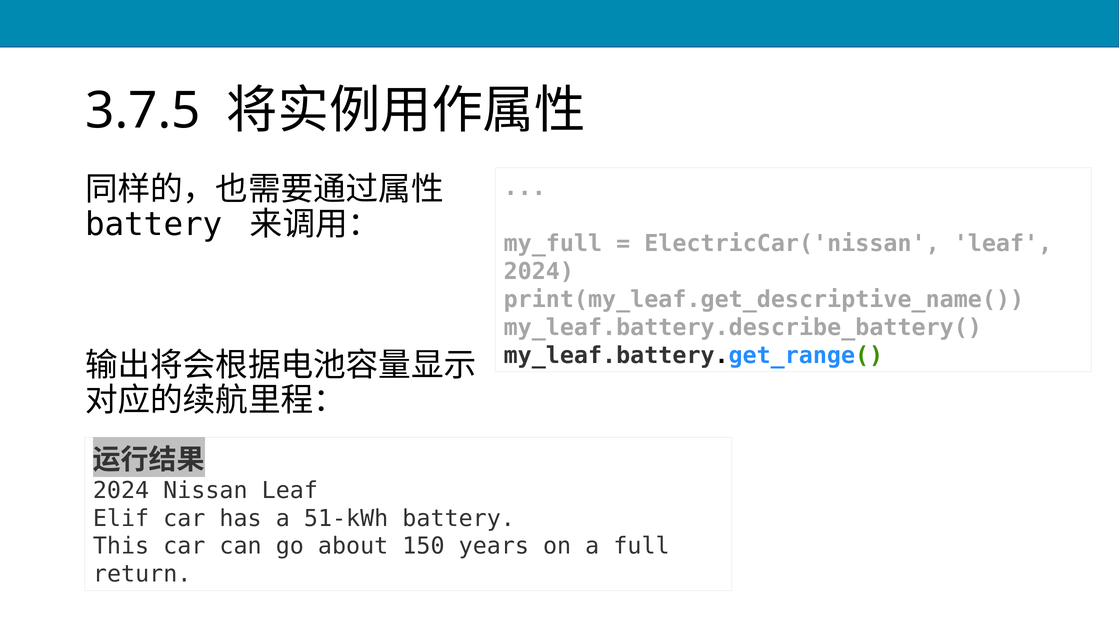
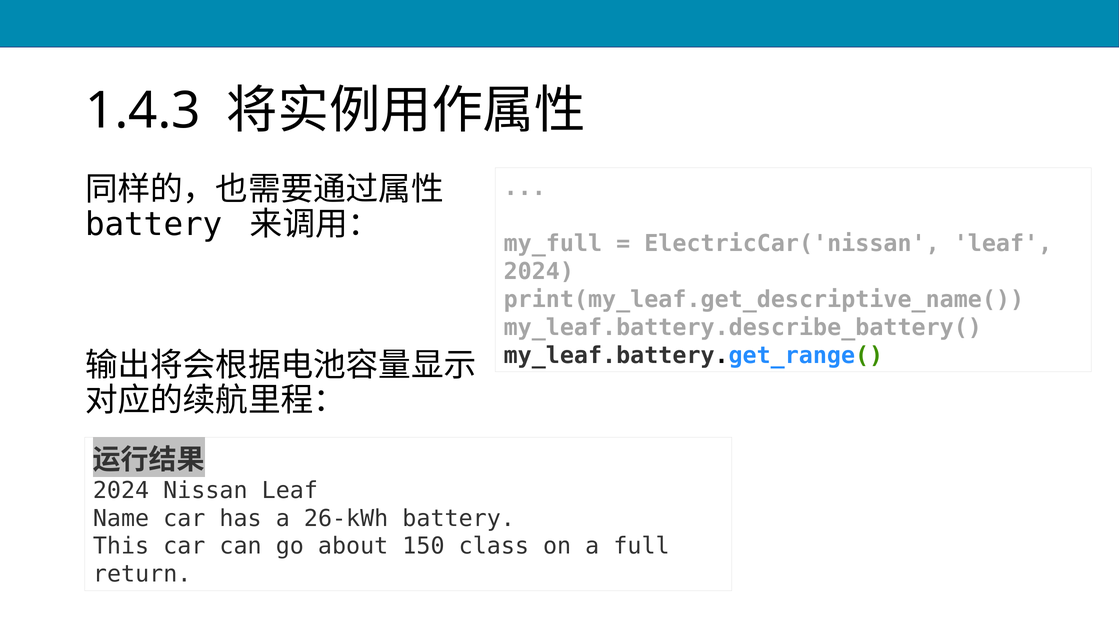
3.7.5: 3.7.5 -> 1.4.3 (143, 111)
Elif: Elif -> Name (121, 519)
51-kWh: 51-kWh -> 26-kWh (346, 519)
years: years -> class (494, 547)
